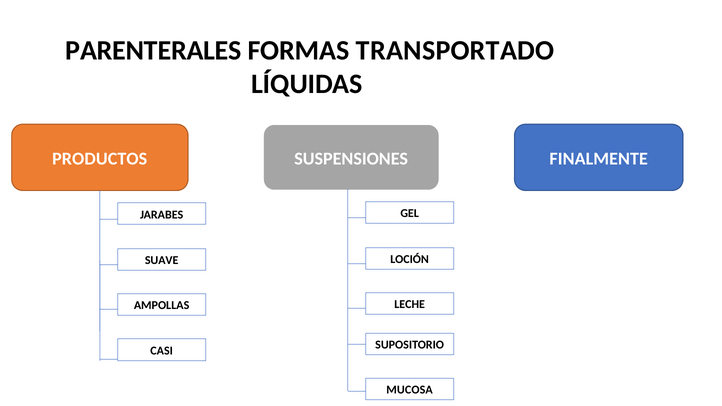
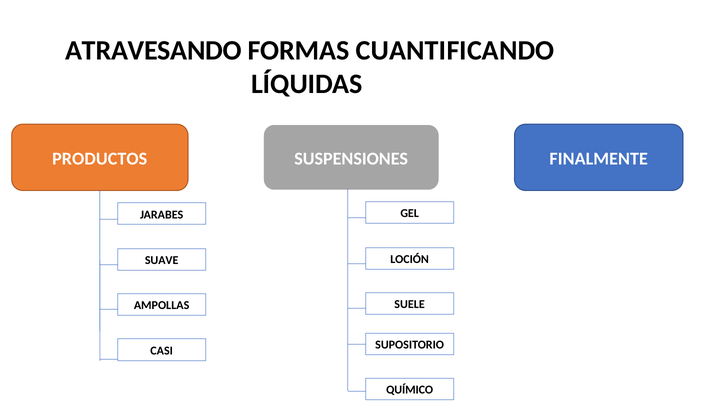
PARENTERALES: PARENTERALES -> ATRAVESANDO (153, 50)
TRANSPORTADO: TRANSPORTADO -> CUANTIFICANDO (455, 50)
LECHE: LECHE -> SUELE (410, 304)
MUCOSA: MUCOSA -> QUÍMICO (410, 390)
